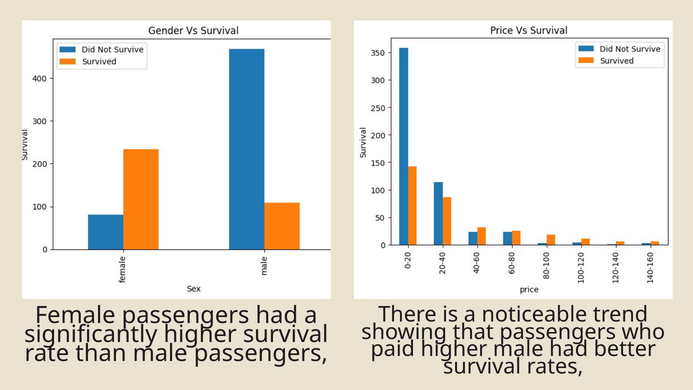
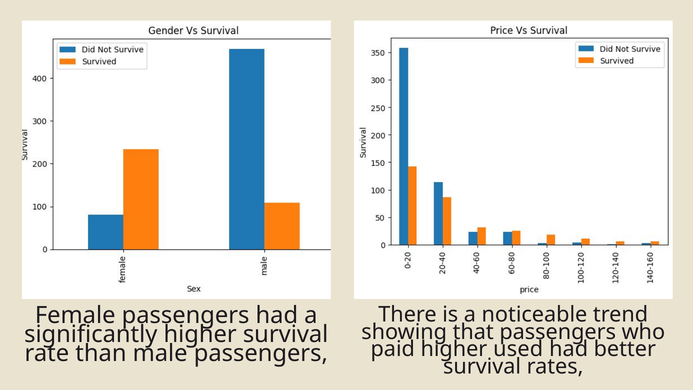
higher male: male -> used (518, 349)
